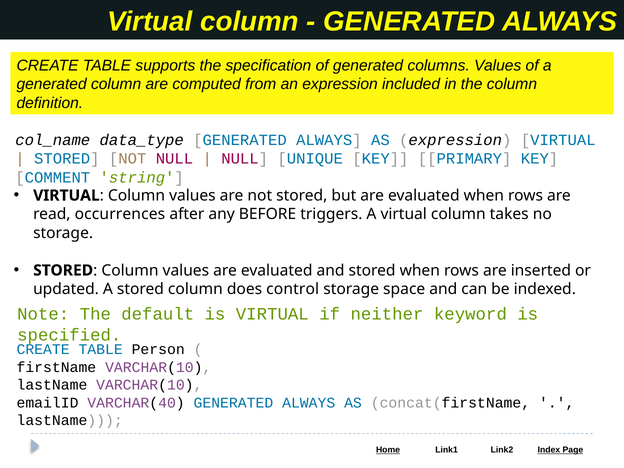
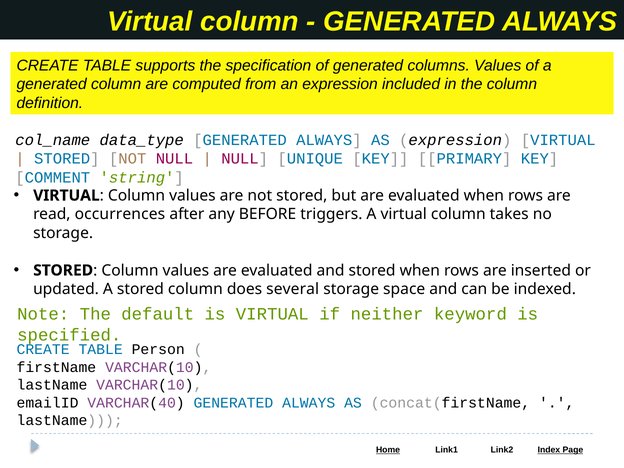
control: control -> several (293, 289)
